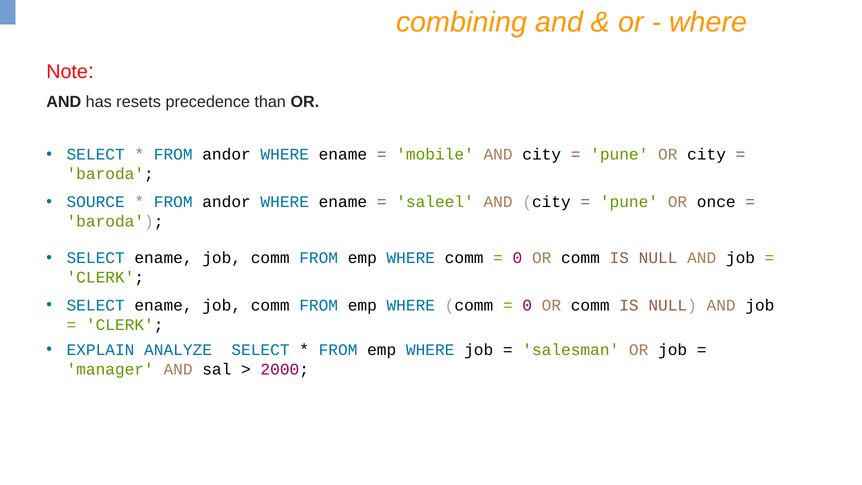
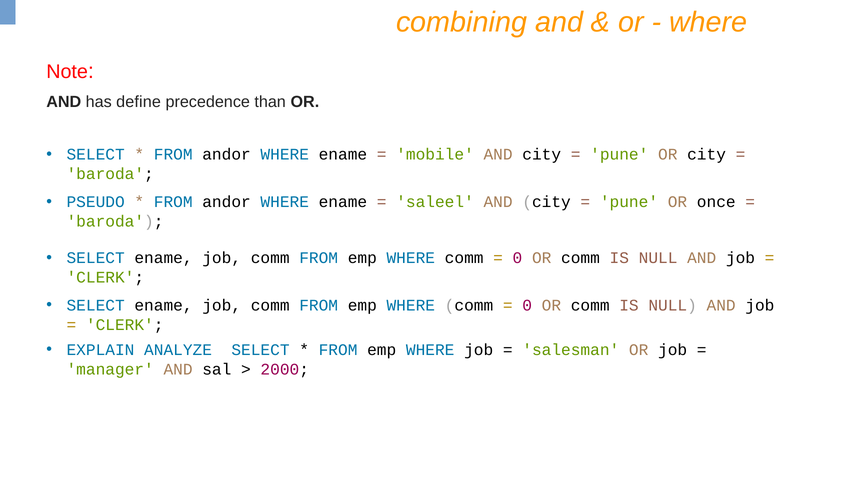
resets: resets -> define (139, 102)
SOURCE: SOURCE -> PSEUDO (96, 202)
